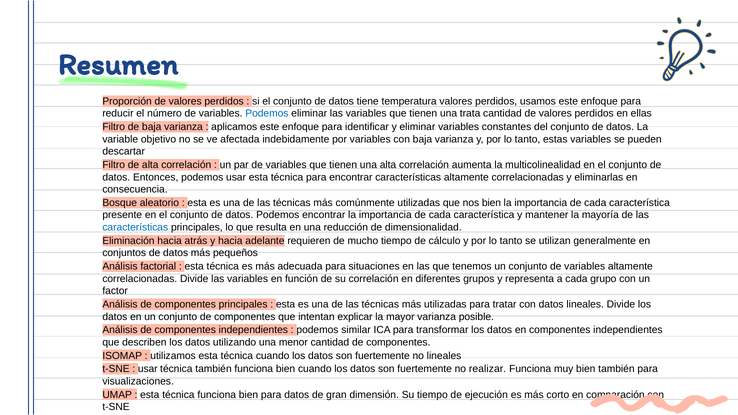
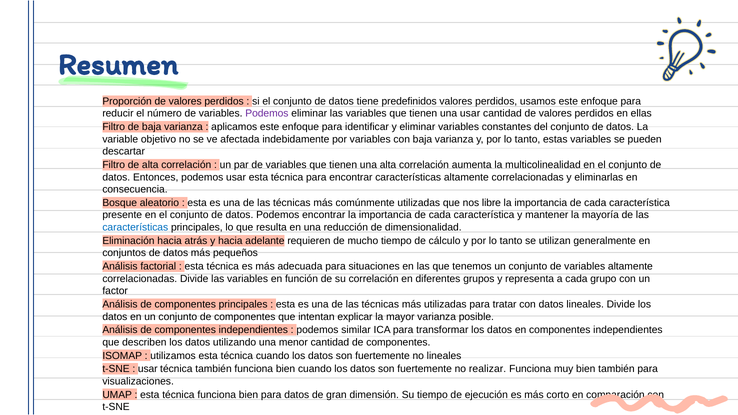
temperatura: temperatura -> predefinidos (409, 101)
Podemos colour: blue -> purple (267, 114)
una trata: trata -> usar (470, 114)
nos bien: bien -> libre (491, 203)
